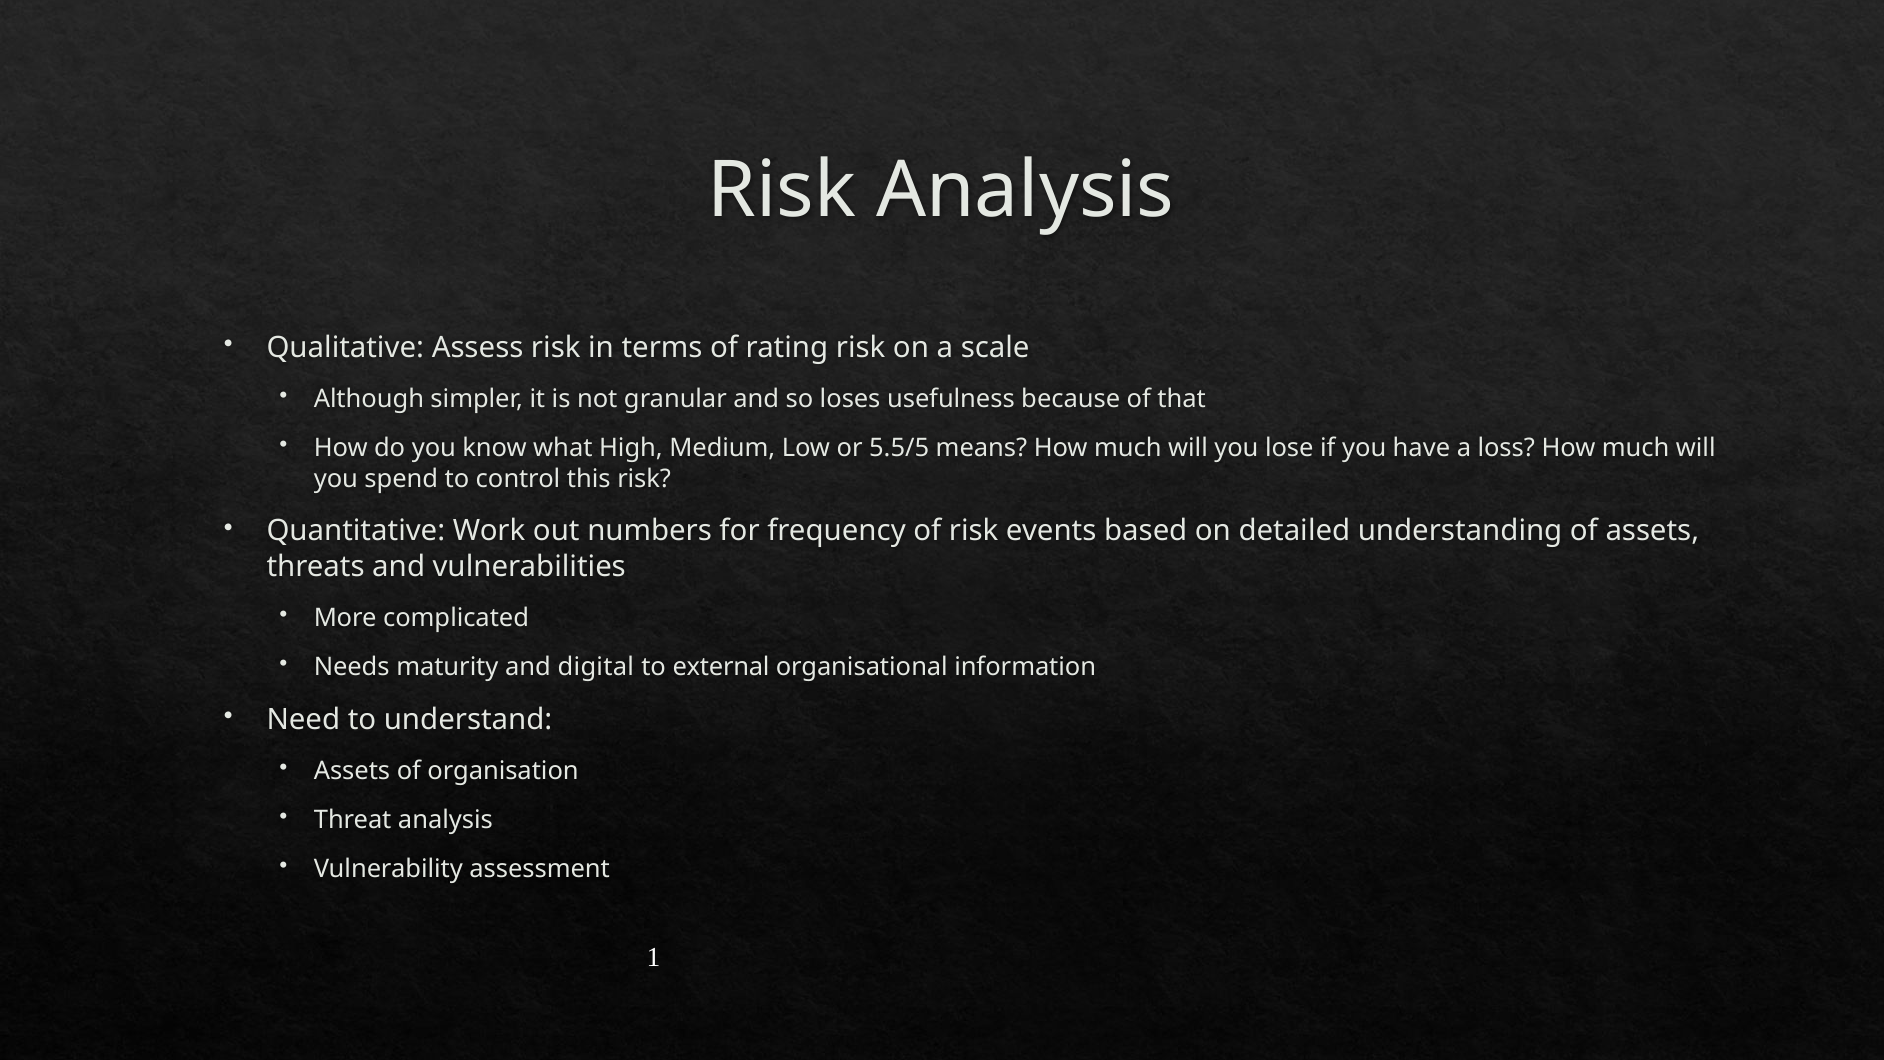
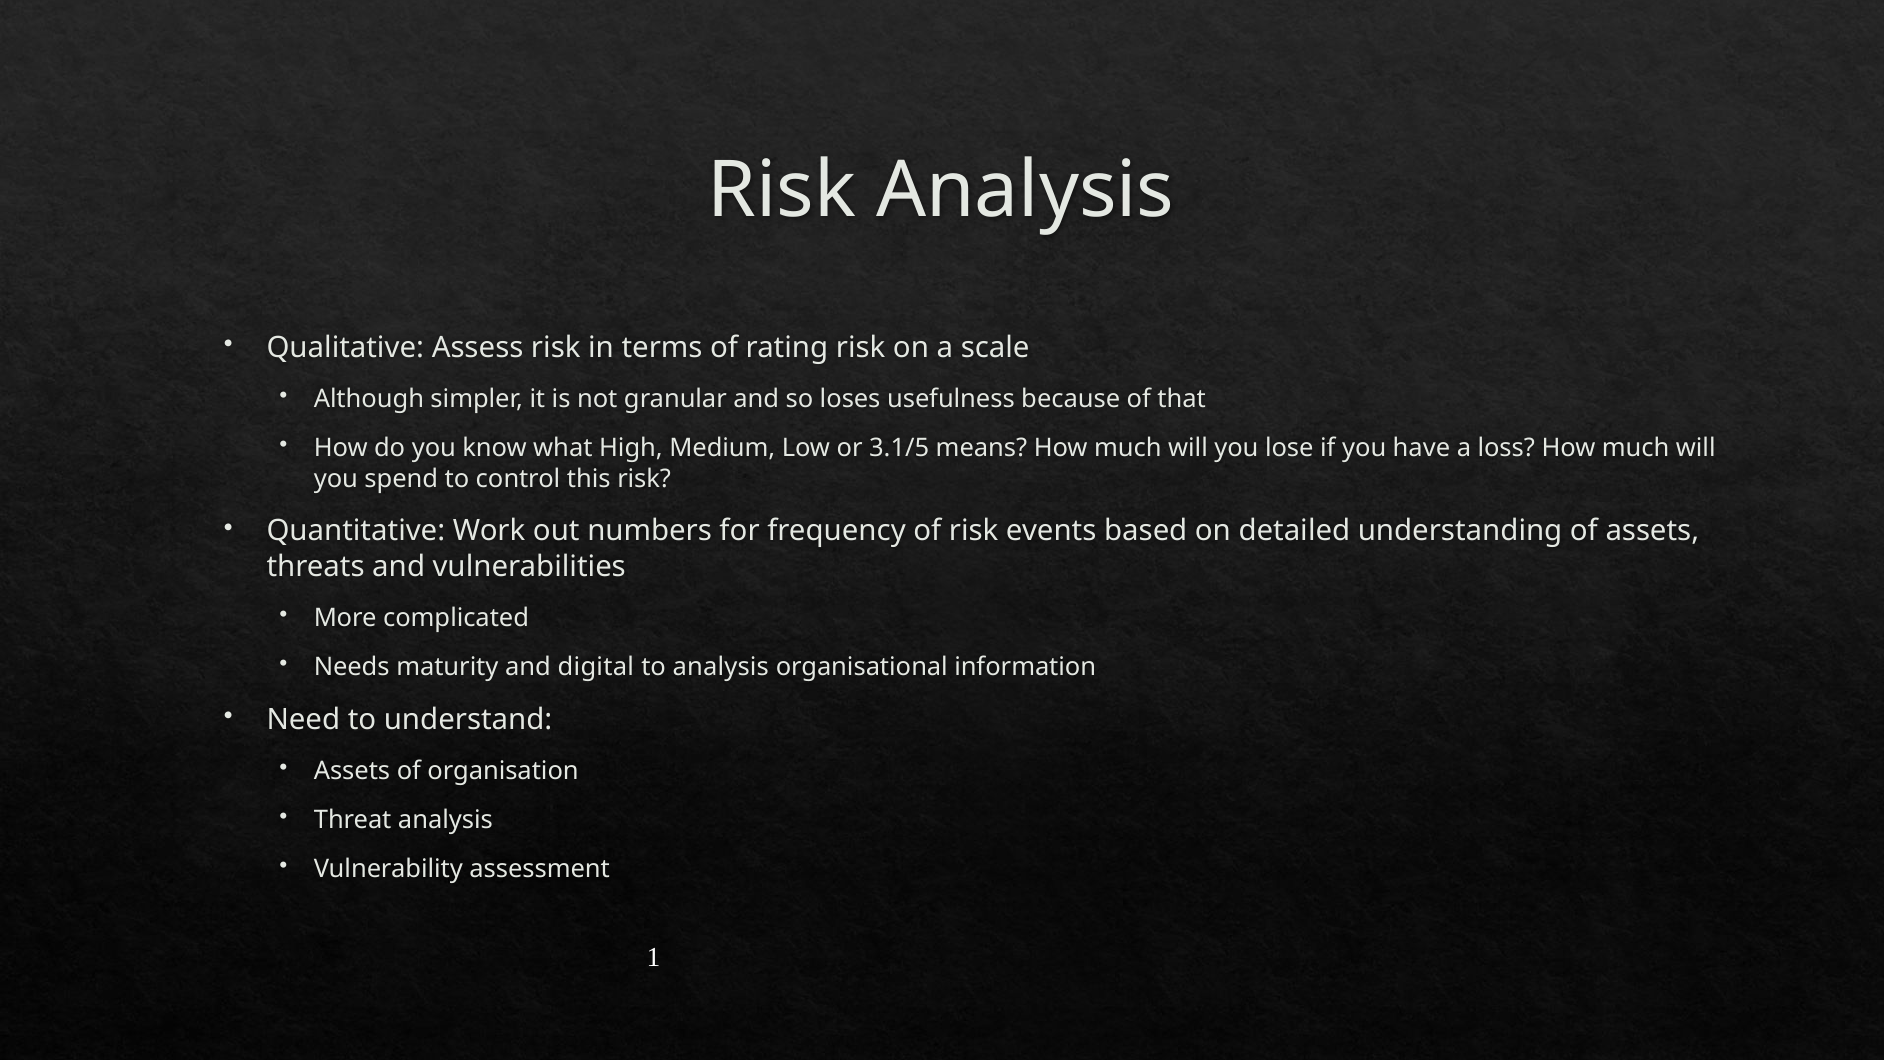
5.5/5: 5.5/5 -> 3.1/5 (899, 448)
to external: external -> analysis (721, 667)
